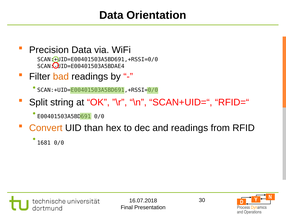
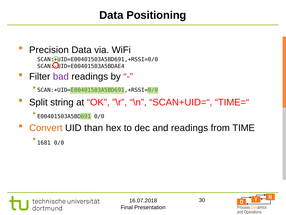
Orientation: Orientation -> Positioning (156, 15)
bad colour: orange -> purple (61, 76)
RFID=“: RFID=“ -> TIME=“ (232, 102)
RFID: RFID -> TIME (244, 128)
